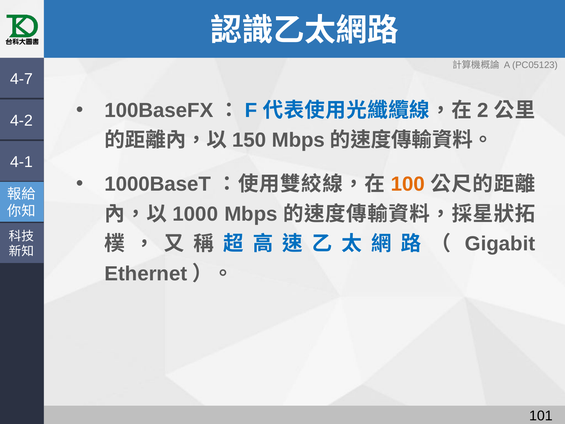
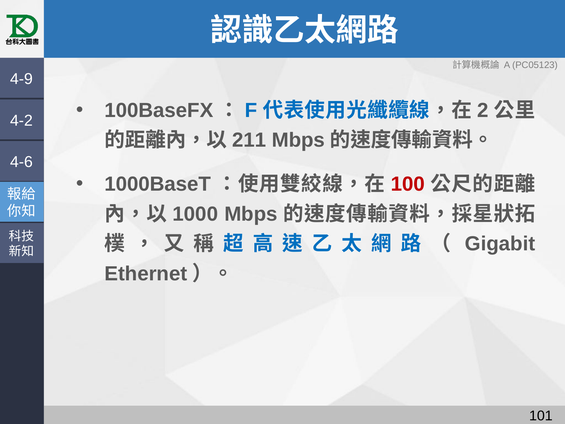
4-7: 4-7 -> 4-9 (21, 79)
150: 150 -> 211 (249, 140)
4-1: 4-1 -> 4-6 (21, 162)
100 colour: orange -> red (408, 184)
